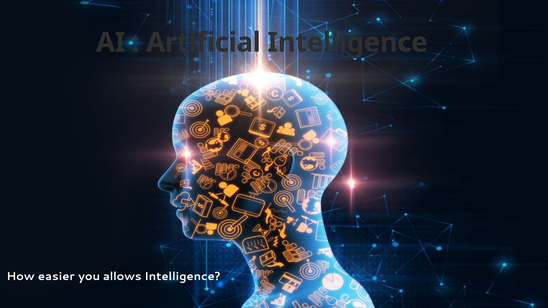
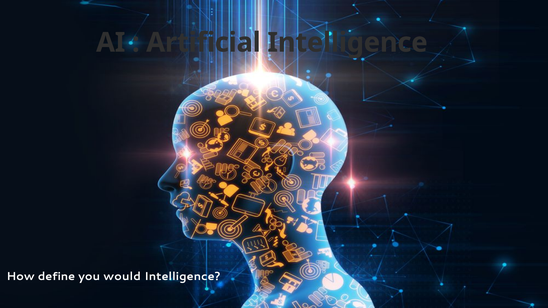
easier: easier -> define (56, 277)
allows: allows -> would (122, 277)
